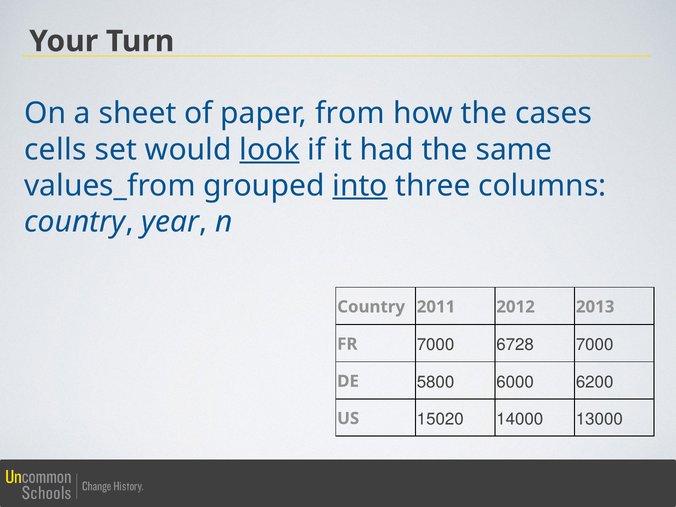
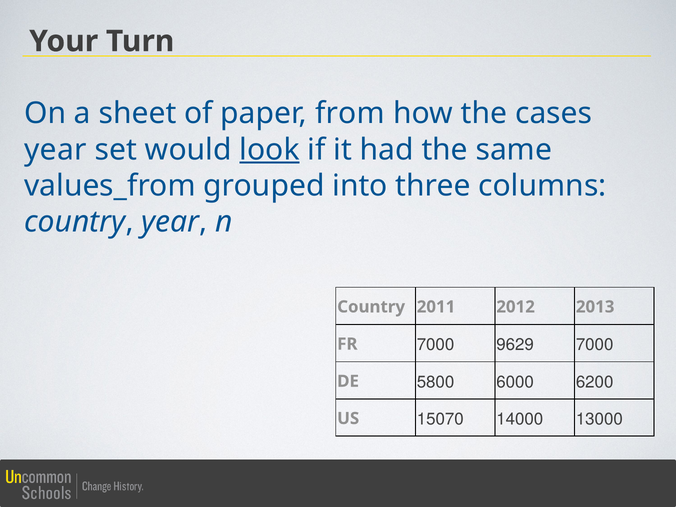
cells: cells -> year (56, 150)
into underline: present -> none (360, 186)
6728: 6728 -> 9629 (515, 345)
15020: 15020 -> 15070 (440, 419)
